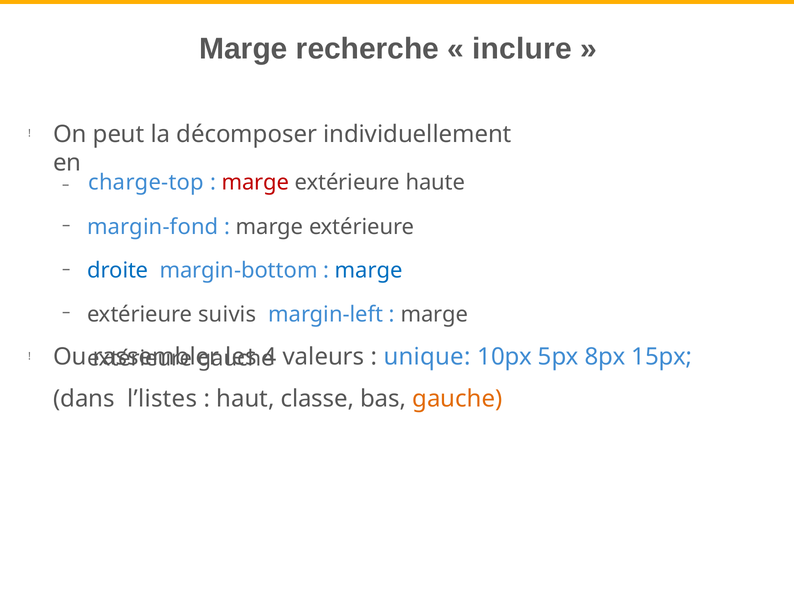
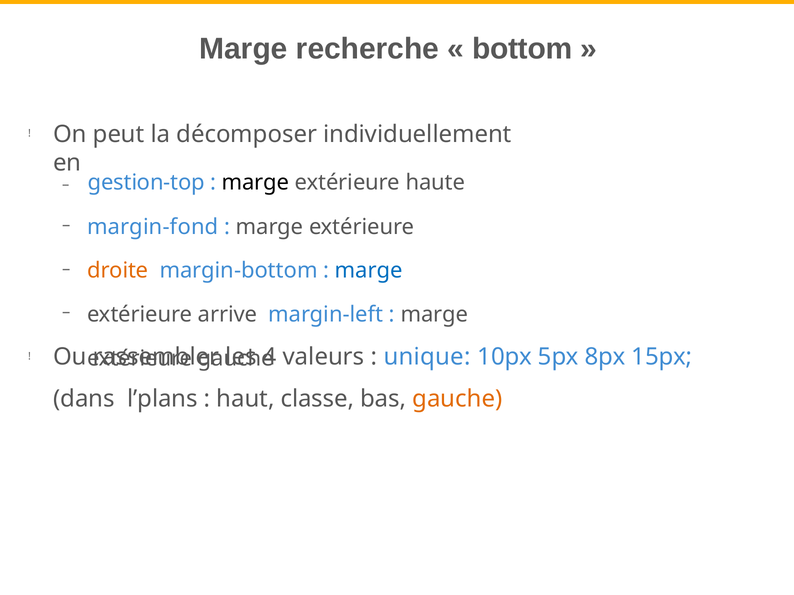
inclure: inclure -> bottom (522, 49)
charge-top: charge-top -> gestion-top (146, 183)
marge colour: red -> black (255, 183)
droite colour: blue -> orange (118, 271)
suivis: suivis -> arrive (227, 315)
l’listes: l’listes -> l’plans (162, 399)
